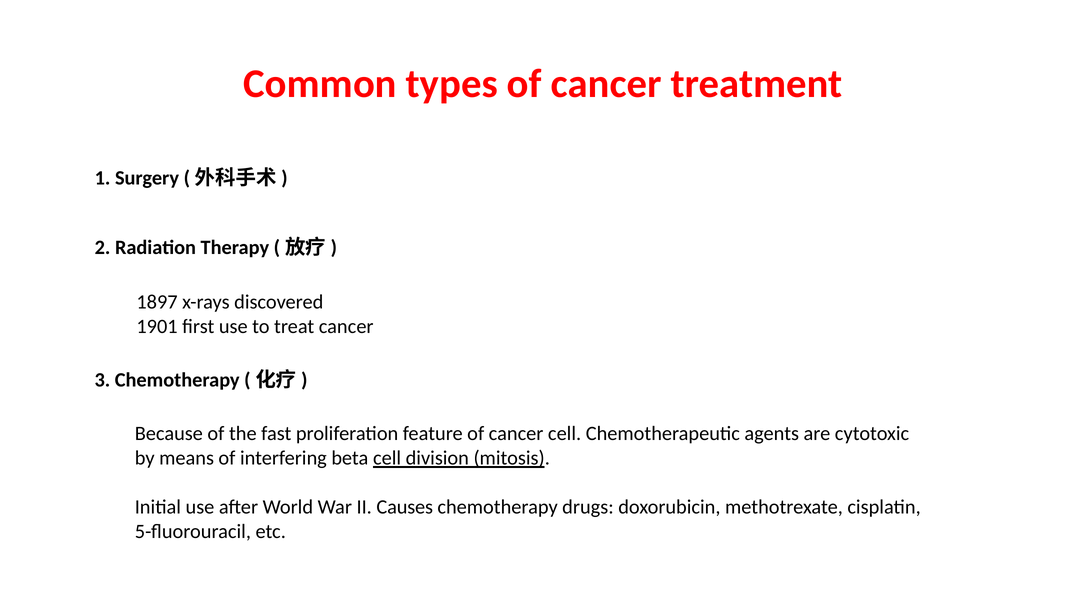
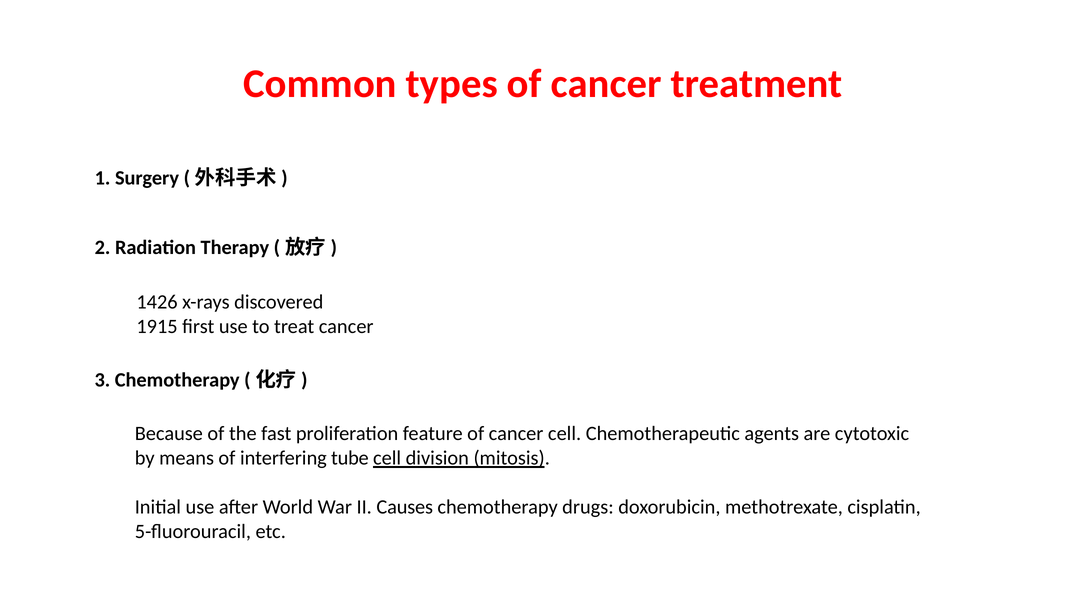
1897: 1897 -> 1426 (157, 302)
1901: 1901 -> 1915 (157, 326)
beta: beta -> tube (350, 458)
